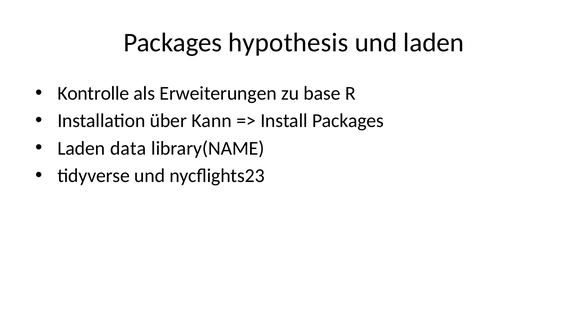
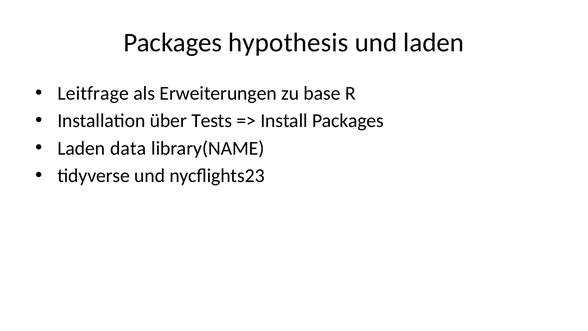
Kontrolle: Kontrolle -> Leitfrage (93, 93)
Kann: Kann -> Tests (212, 121)
